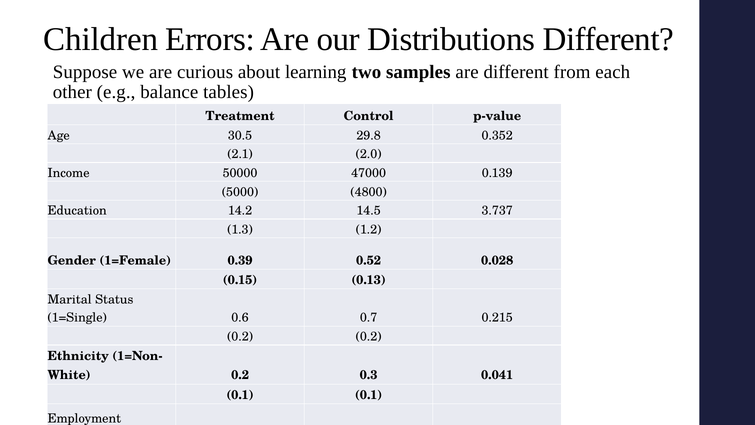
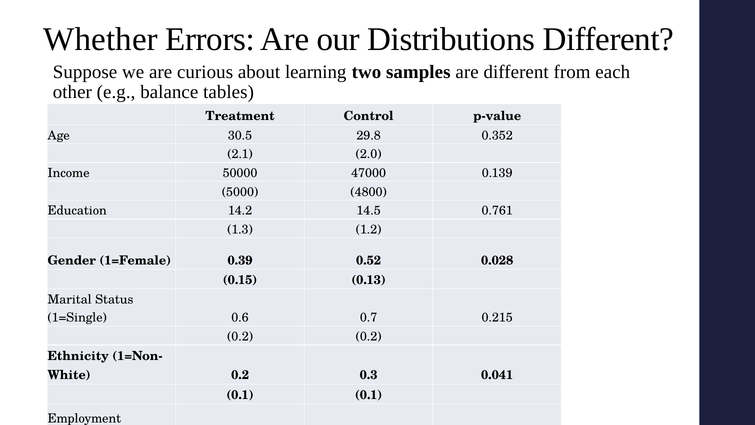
Children: Children -> Whether (101, 39)
3.737: 3.737 -> 0.761 (497, 211)
